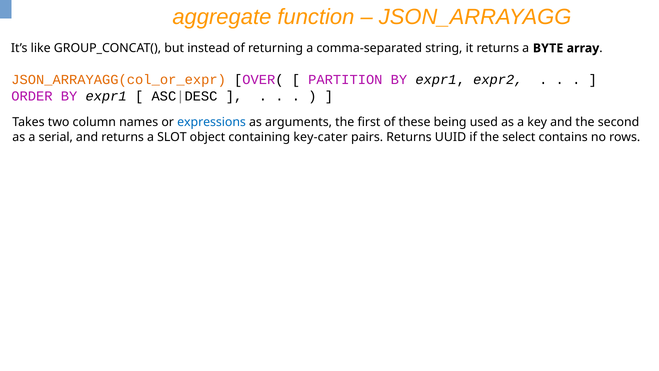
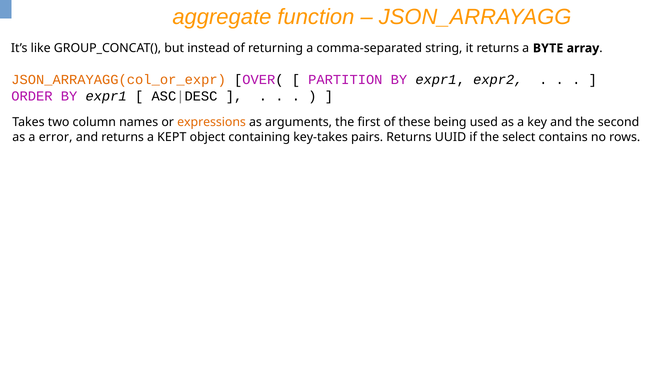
expressions colour: blue -> orange (212, 122)
serial: serial -> error (56, 137)
SLOT: SLOT -> KEPT (172, 137)
key-cater: key-cater -> key-takes (321, 137)
